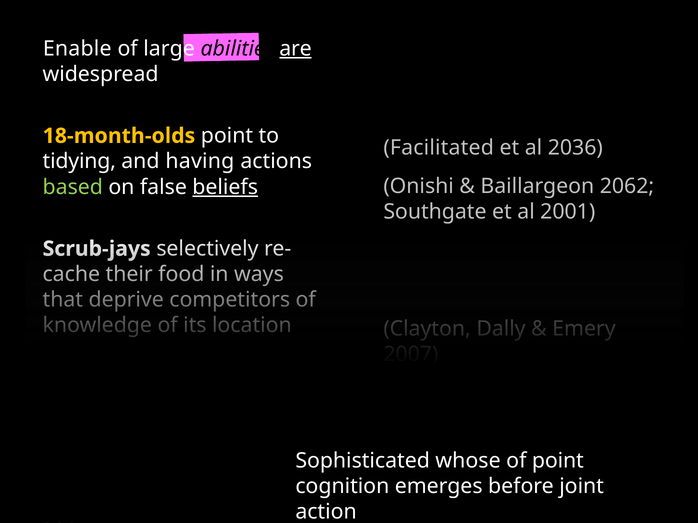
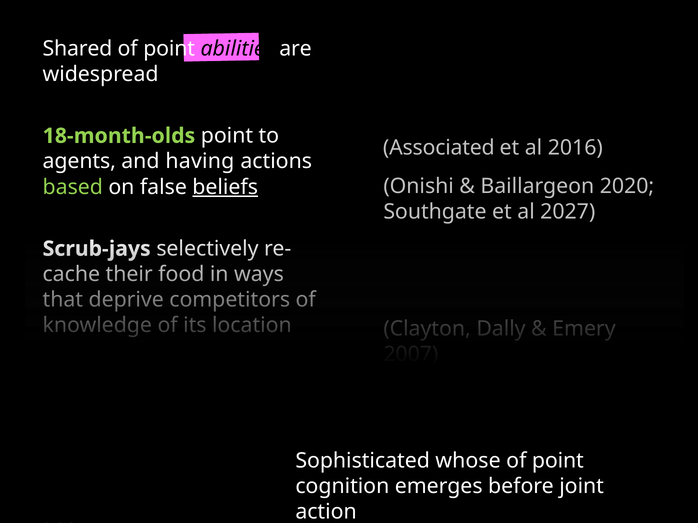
Enable: Enable -> Shared (77, 49)
large: large -> point (169, 49)
are underline: present -> none (295, 49)
18-month-olds colour: yellow -> light green (119, 136)
Facilitated: Facilitated -> Associated (439, 148)
2036: 2036 -> 2016 (575, 148)
tidying: tidying -> agents (79, 162)
2062: 2062 -> 2020 (627, 186)
al 2001: 2001 -> 2027 (568, 212)
